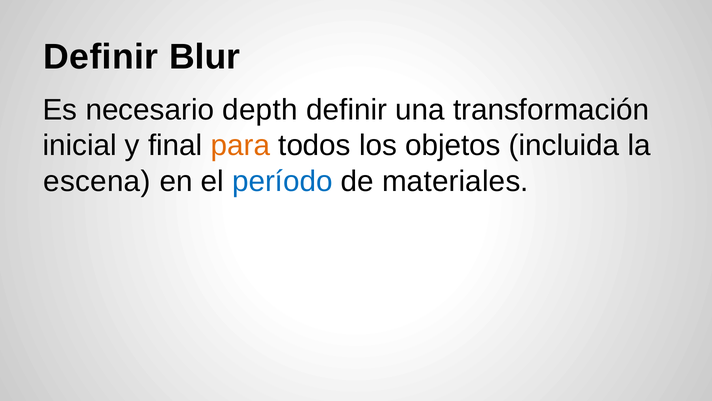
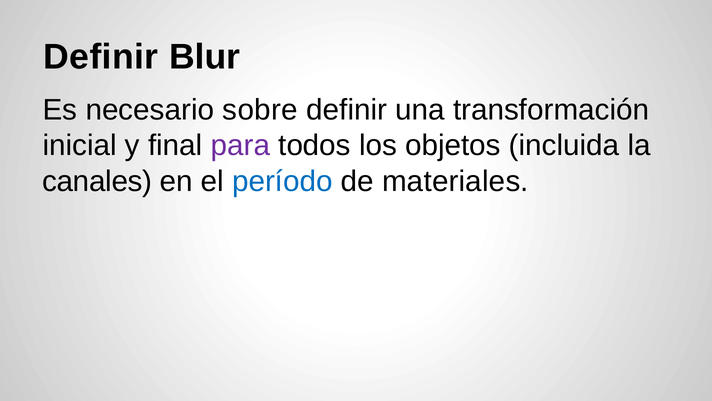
depth: depth -> sobre (260, 110)
para colour: orange -> purple (240, 145)
escena: escena -> canales (97, 181)
